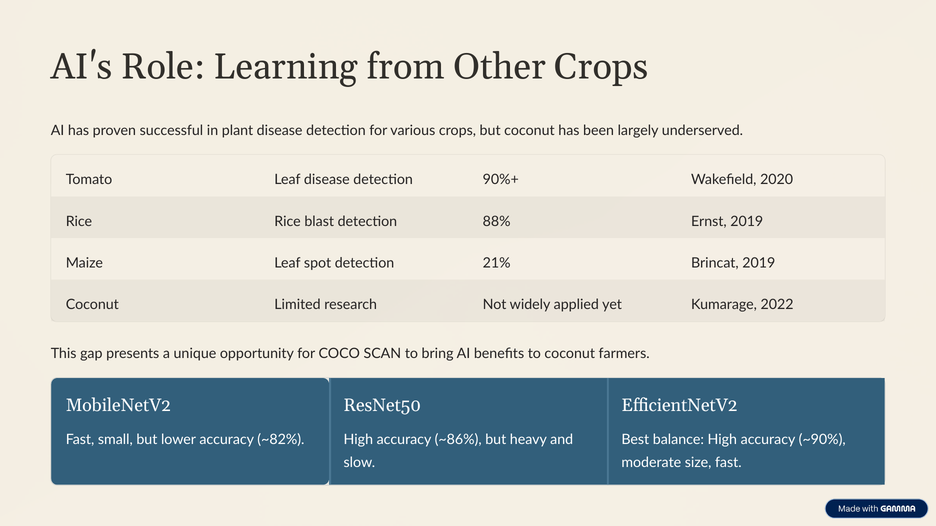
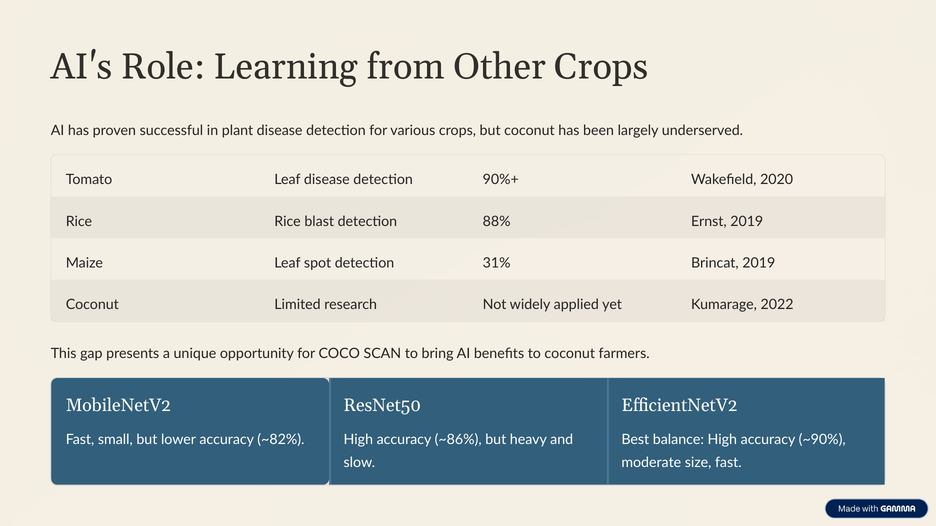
21%: 21% -> 31% (497, 263)
